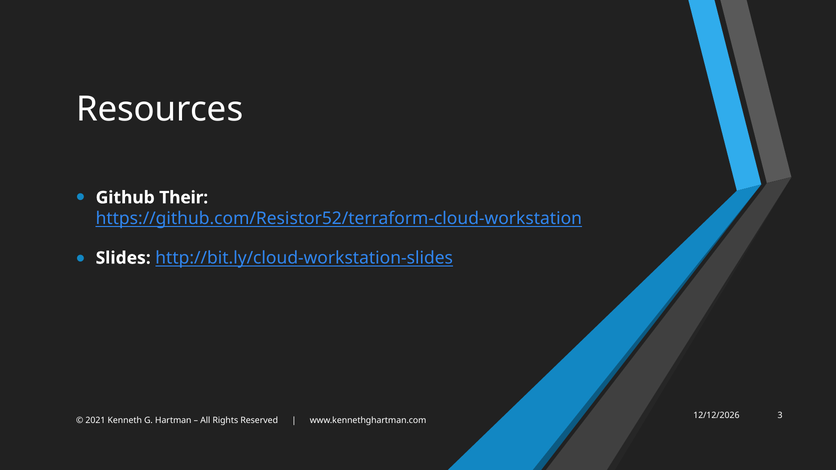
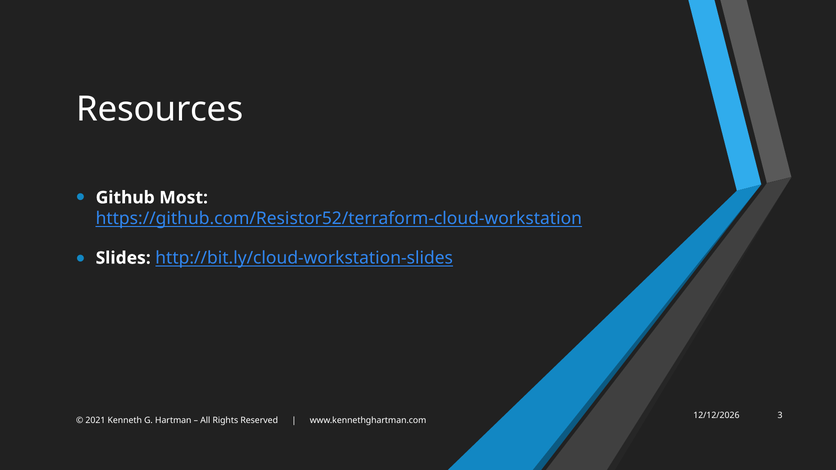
Their: Their -> Most (184, 198)
